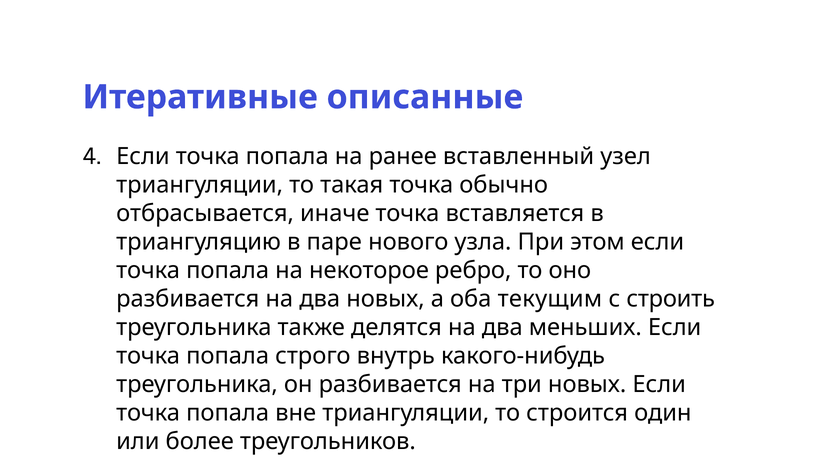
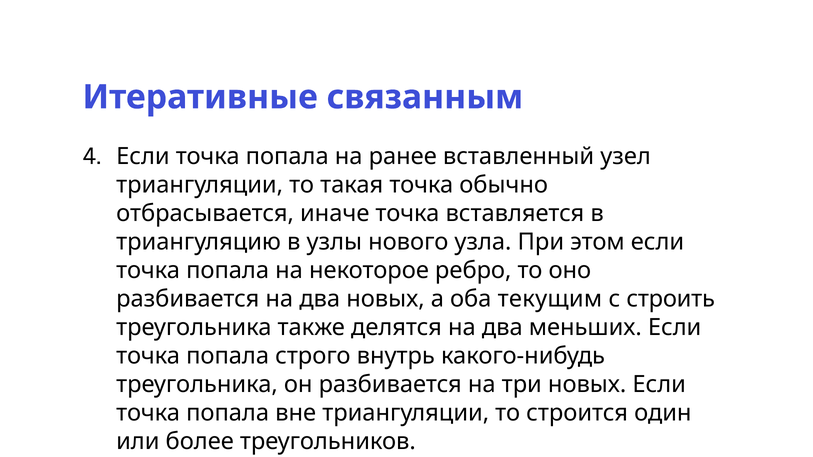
описанные: описанные -> связанным (425, 97)
паре: паре -> узлы (334, 242)
